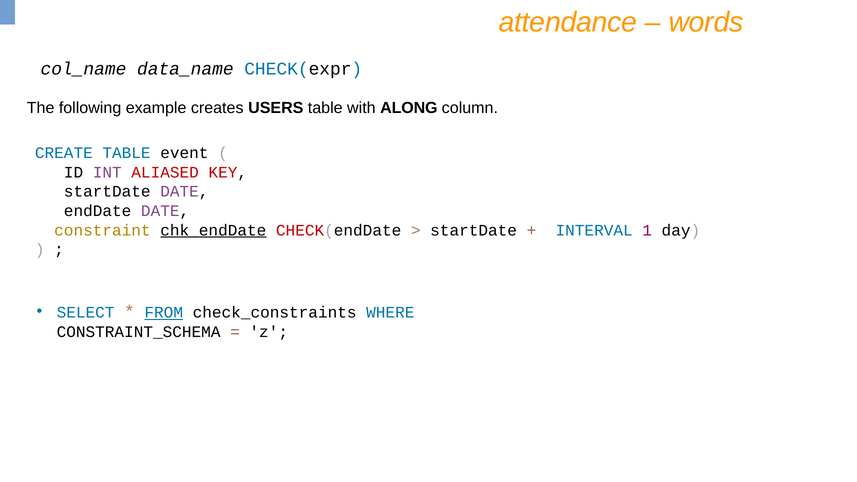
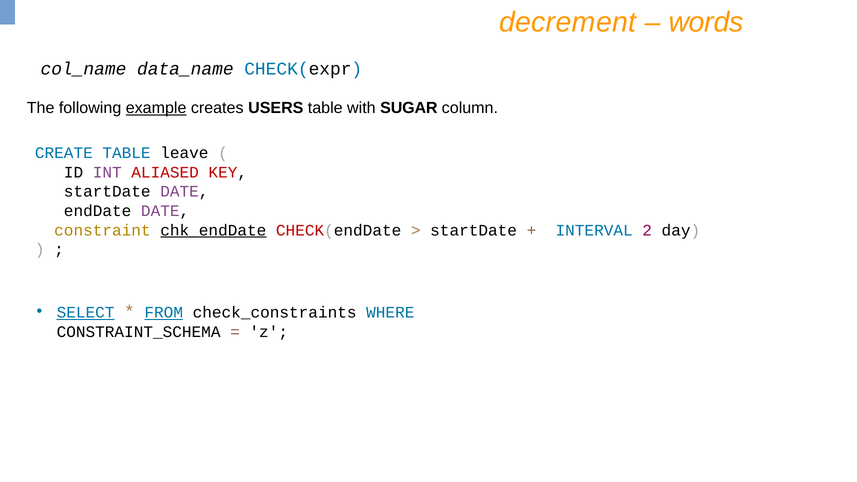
attendance: attendance -> decrement (568, 22)
example underline: none -> present (156, 108)
ALONG: ALONG -> SUGAR (409, 108)
event: event -> leave (184, 153)
1: 1 -> 2 (647, 230)
SELECT underline: none -> present (86, 312)
